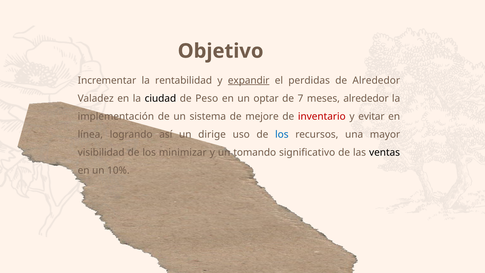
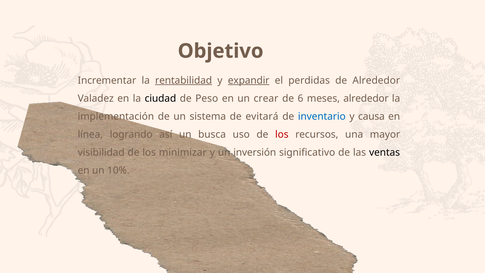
rentabilidad underline: none -> present (184, 80)
optar: optar -> crear (266, 98)
7: 7 -> 6 (300, 98)
mejore: mejore -> evitará (262, 116)
inventario colour: red -> blue (322, 116)
evitar: evitar -> causa (371, 116)
dirige: dirige -> busca (212, 134)
los colour: blue -> red (282, 134)
tomando: tomando -> inversión (255, 152)
